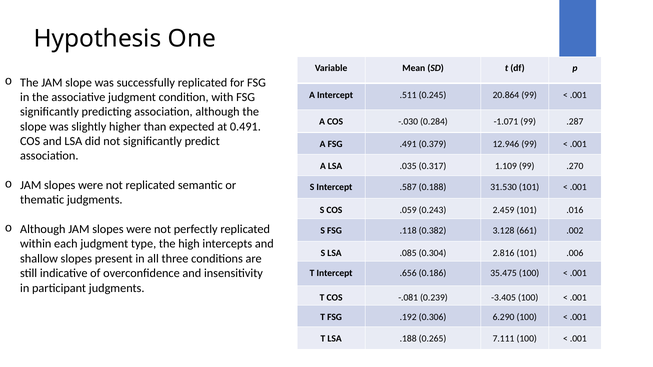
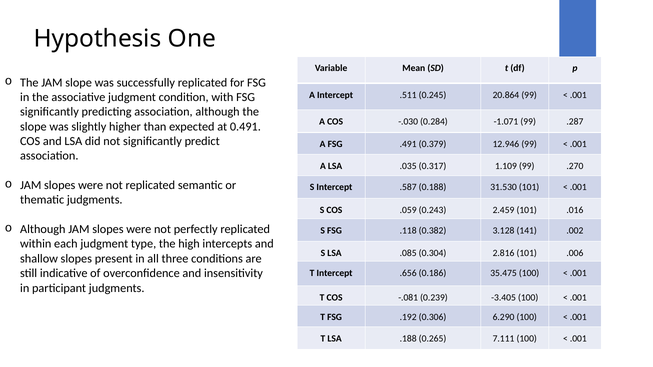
661: 661 -> 141 (527, 231)
